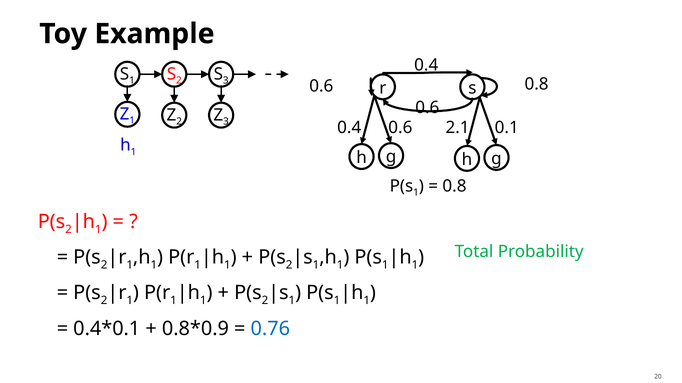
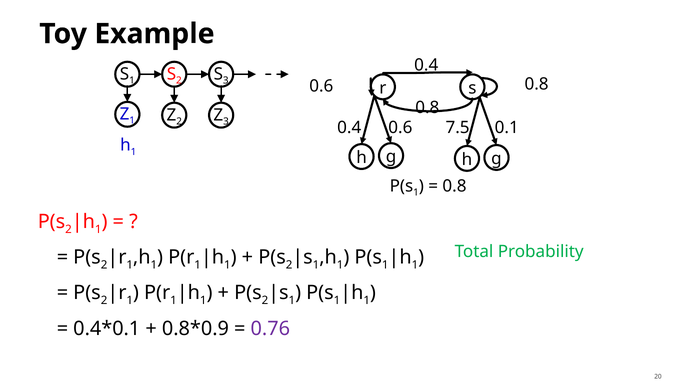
0.6: 0.6 -> 0.8 (427, 108)
2.1: 2.1 -> 7.5 (458, 128)
0.76 colour: blue -> purple (270, 329)
